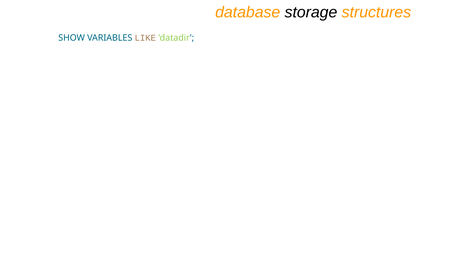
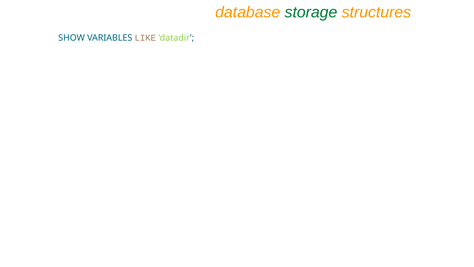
storage colour: black -> green (311, 12)
